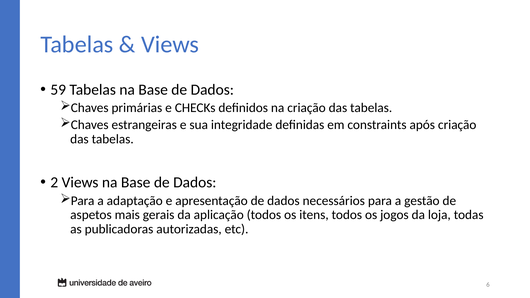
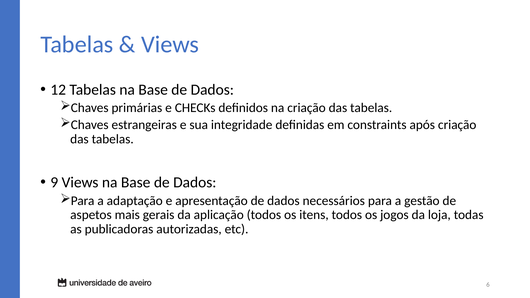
59: 59 -> 12 (58, 90)
2: 2 -> 9 (54, 182)
